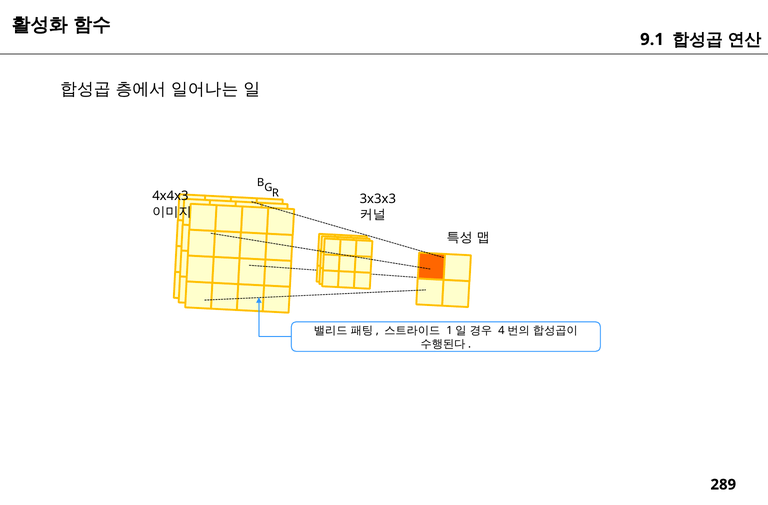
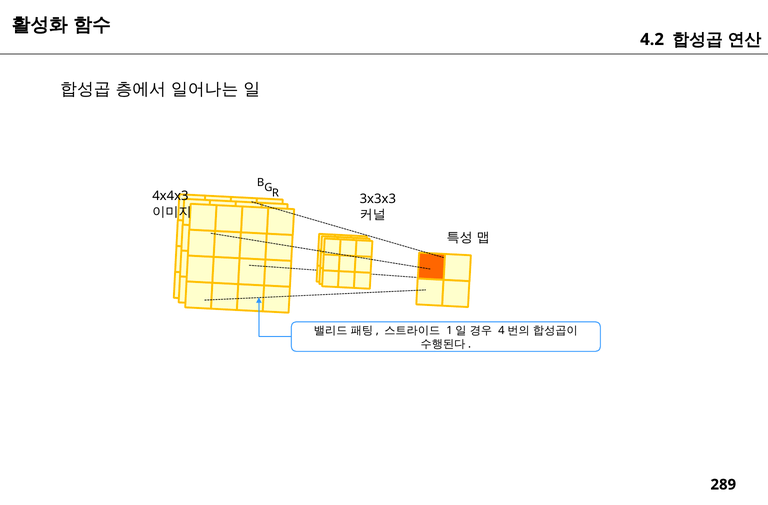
9.1: 9.1 -> 4.2 (652, 39)
